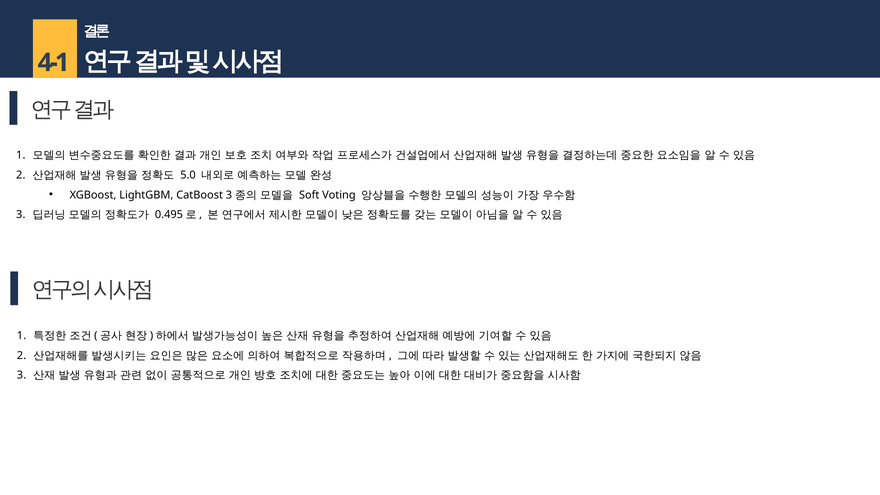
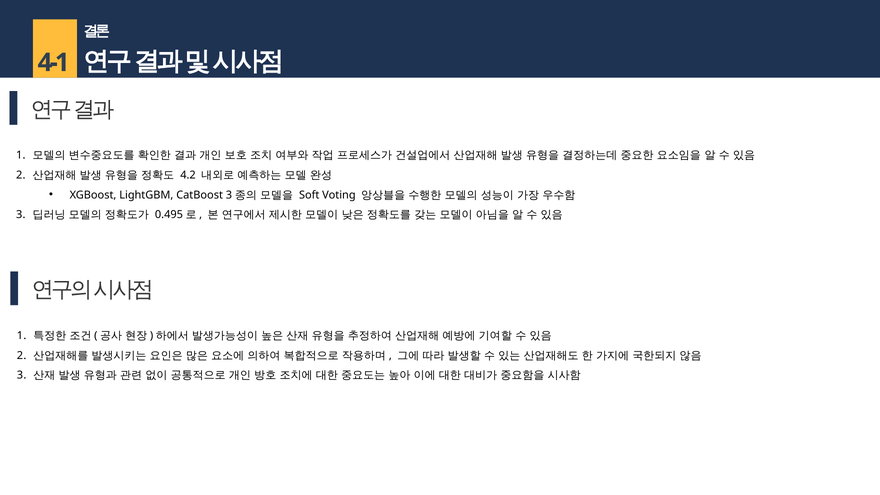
5.0: 5.0 -> 4.2 (188, 175)
